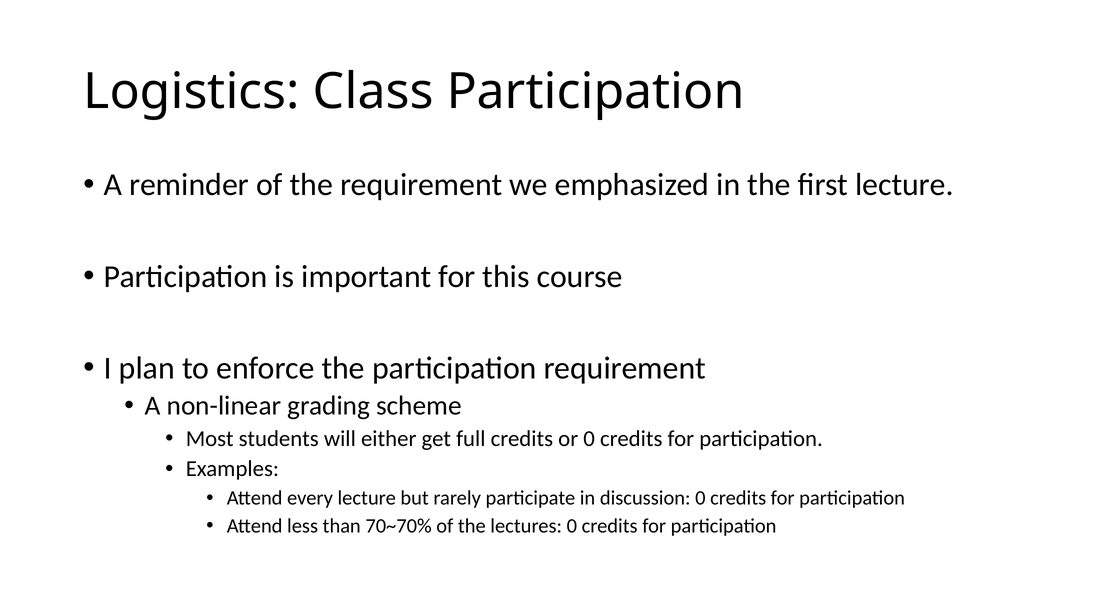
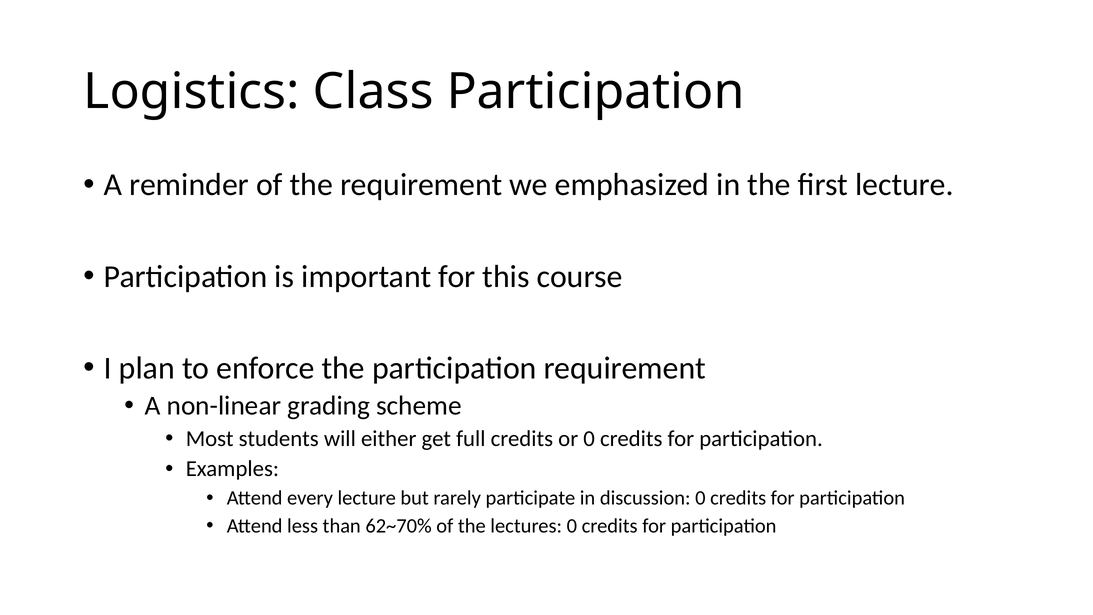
70~70%: 70~70% -> 62~70% (399, 526)
